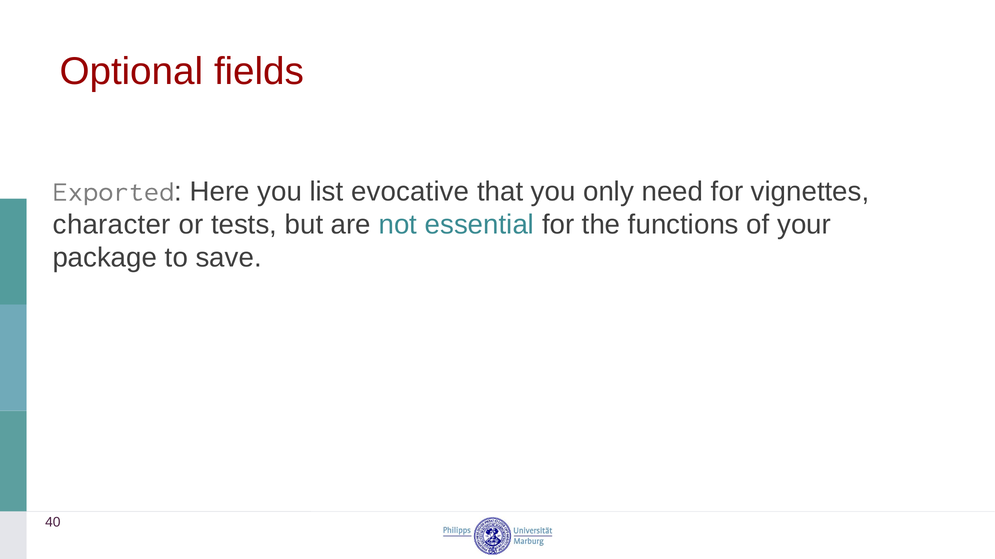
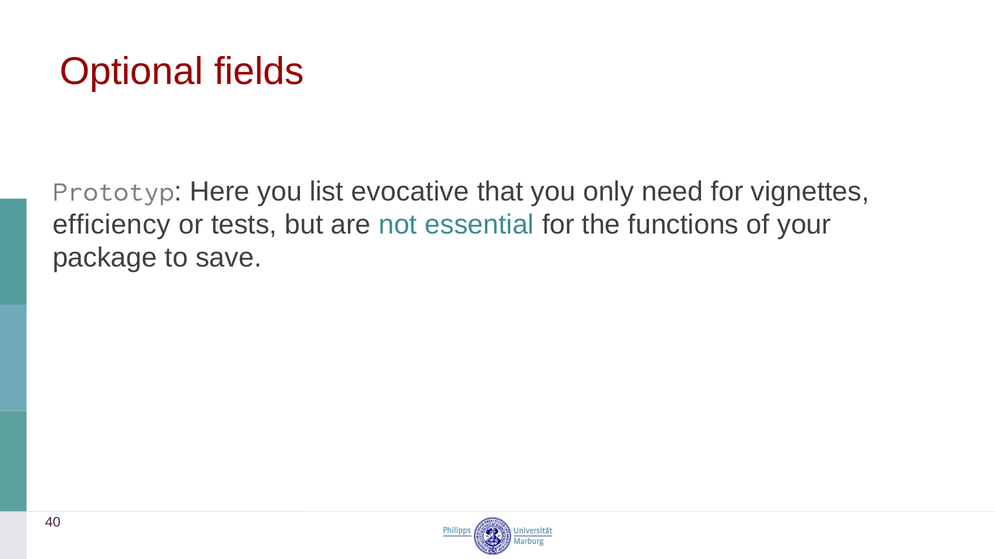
Exported: Exported -> Prototyp (113, 192)
character: character -> efficiency (112, 225)
